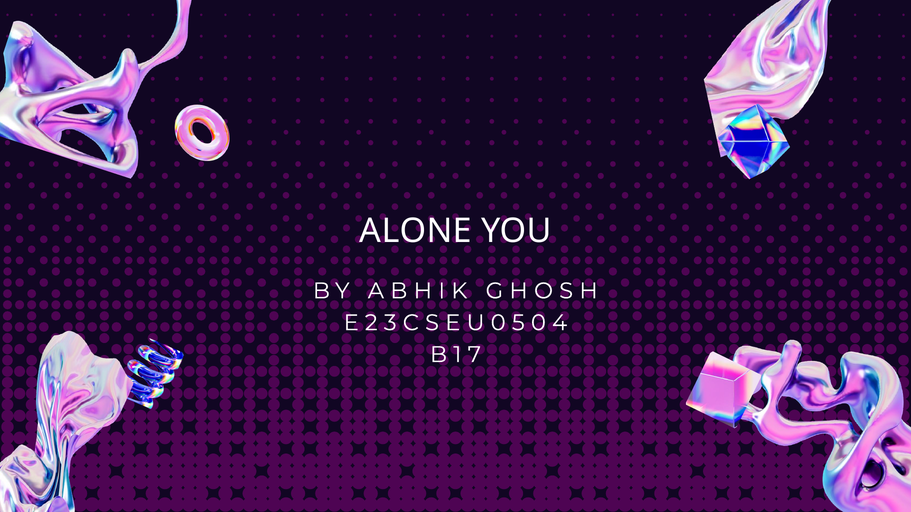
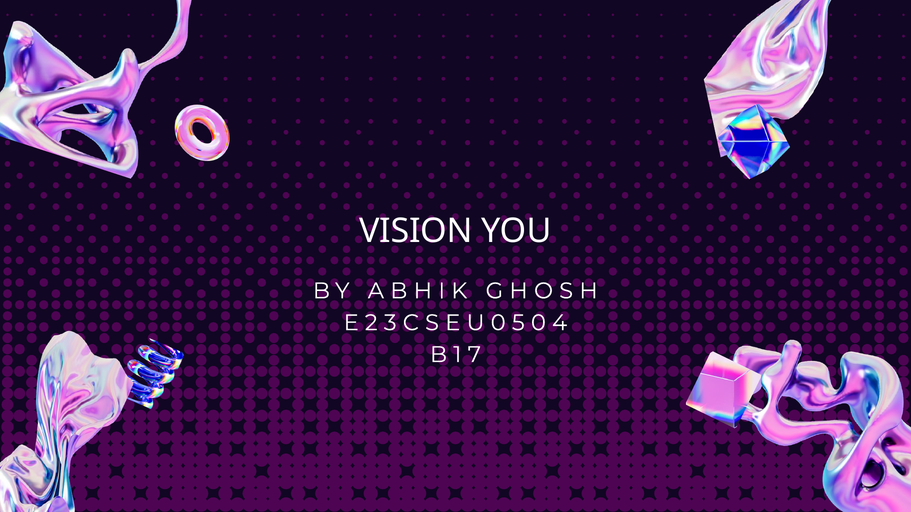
ALONE: ALONE -> VISION (416, 231)
